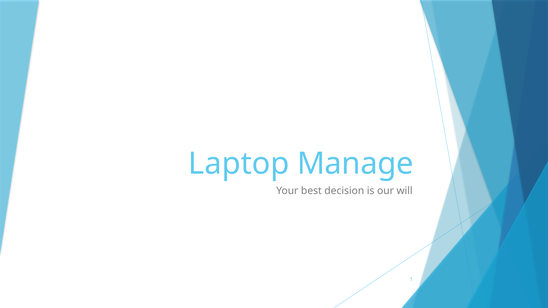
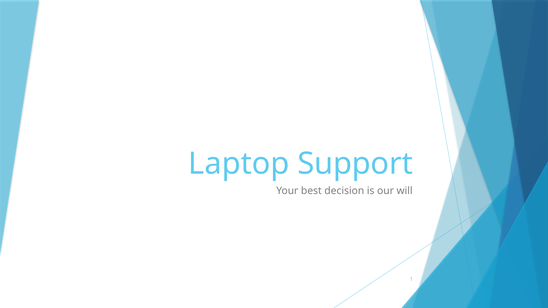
Manage: Manage -> Support (355, 164)
